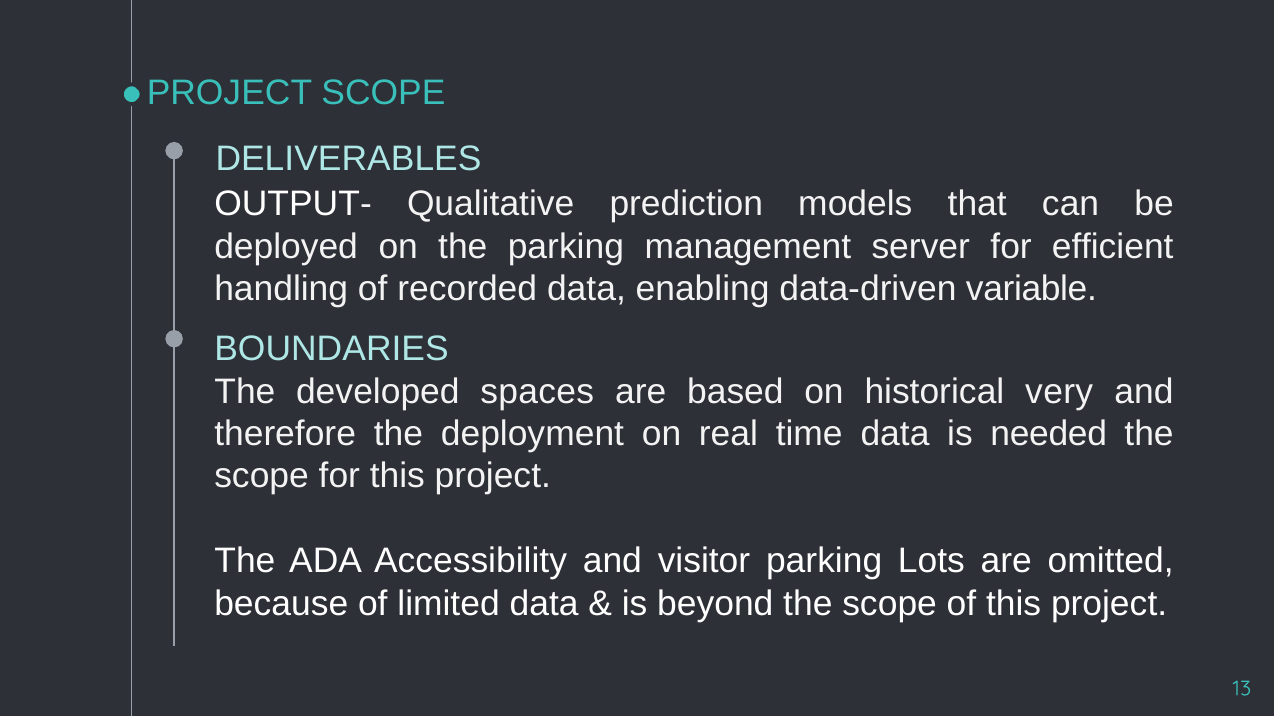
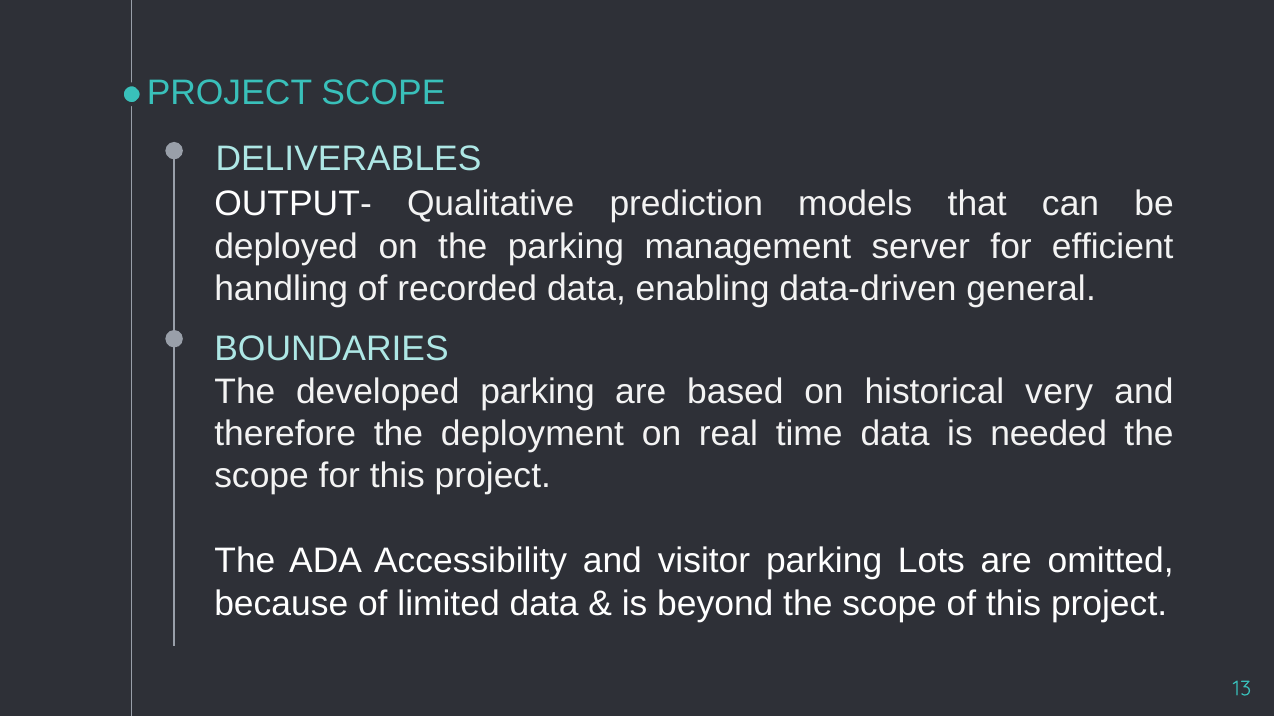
variable: variable -> general (1031, 289)
developed spaces: spaces -> parking (538, 392)
